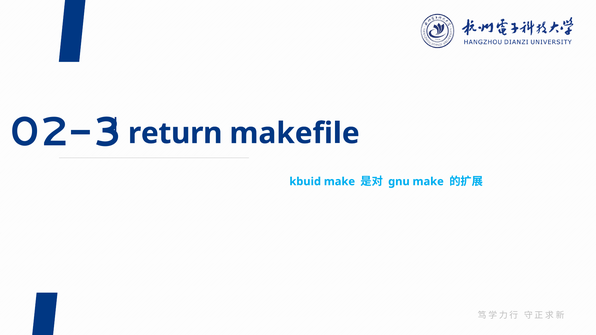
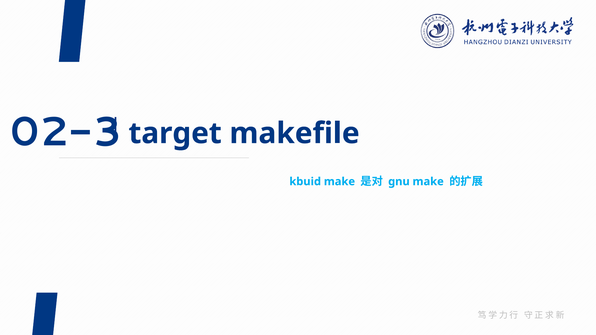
return: return -> target (175, 133)
